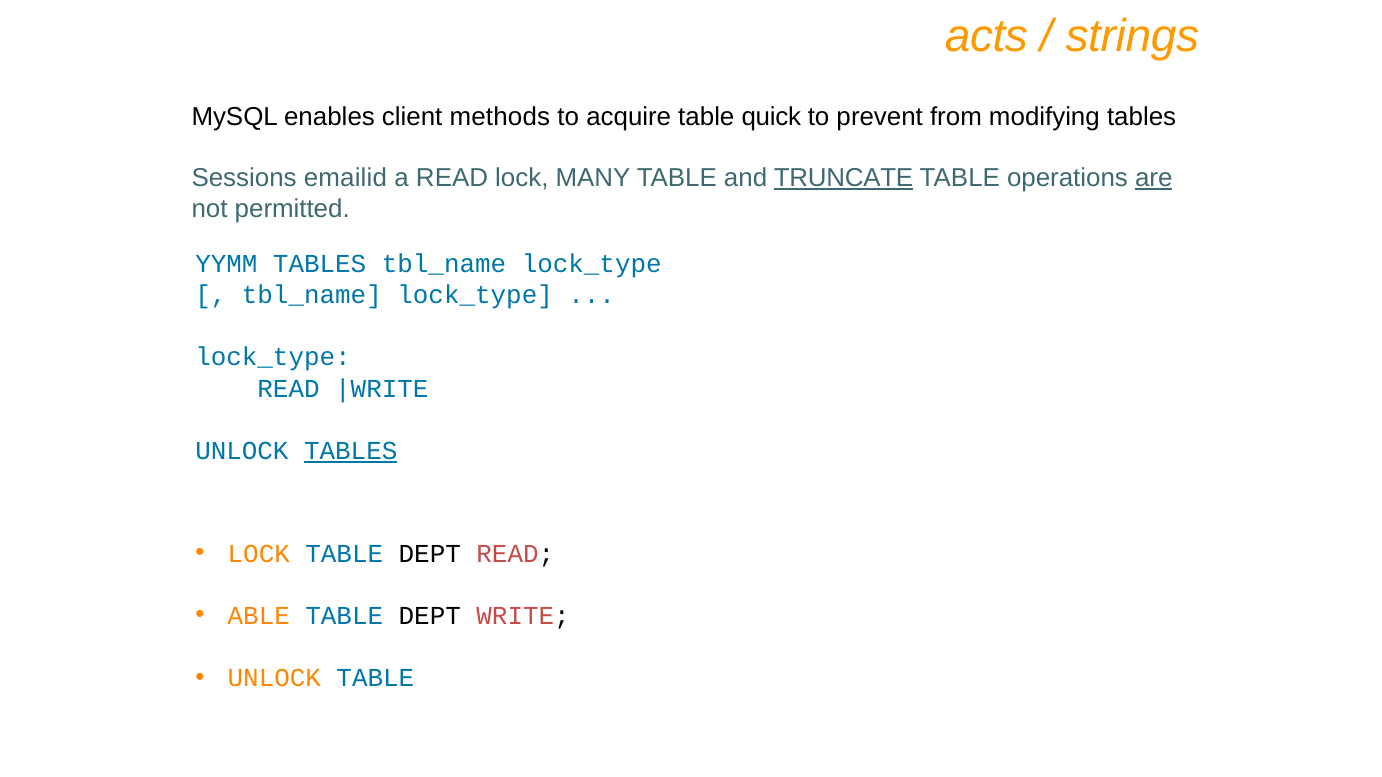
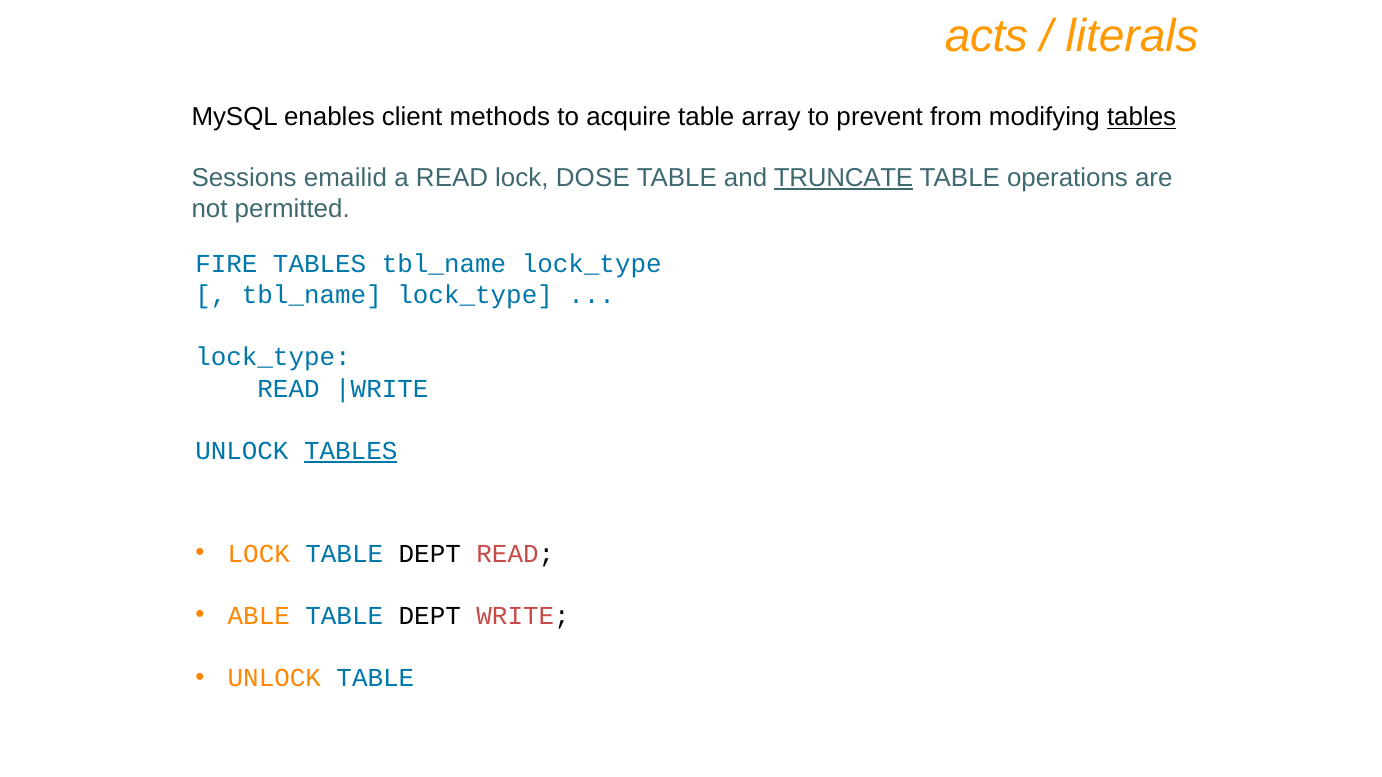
strings: strings -> literals (1132, 36)
quick: quick -> array (771, 117)
tables underline: none -> present (1142, 117)
MANY: MANY -> DOSE (593, 178)
are underline: present -> none (1154, 178)
YYMM: YYMM -> FIRE (226, 264)
